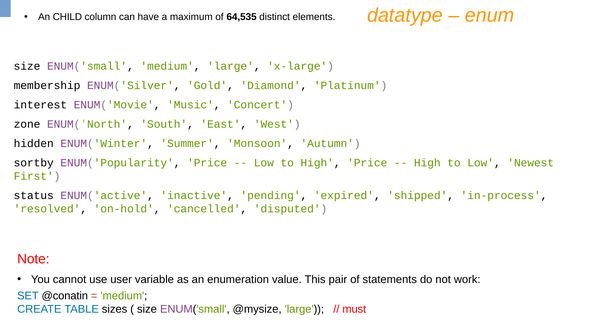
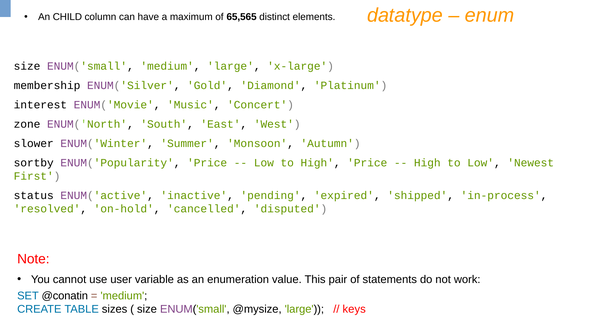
64,535: 64,535 -> 65,565 (242, 17)
hidden: hidden -> slower (34, 143)
must: must -> keys (354, 309)
